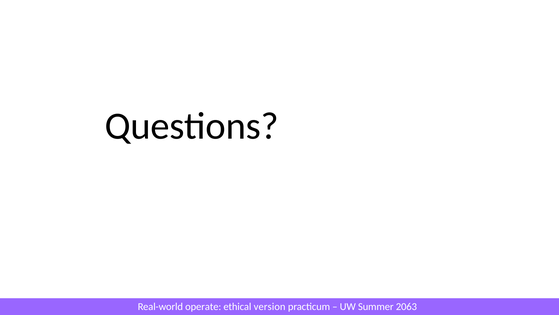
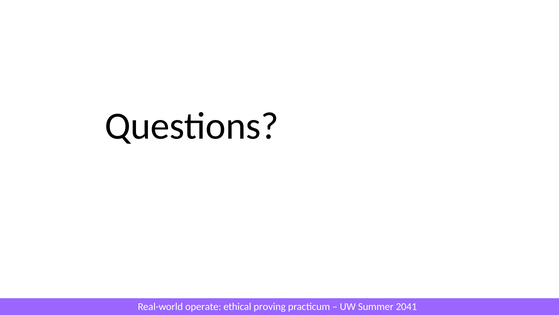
version: version -> proving (270, 306)
2063: 2063 -> 2041 (406, 306)
